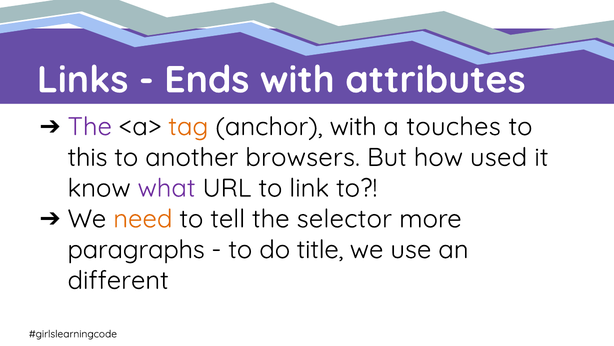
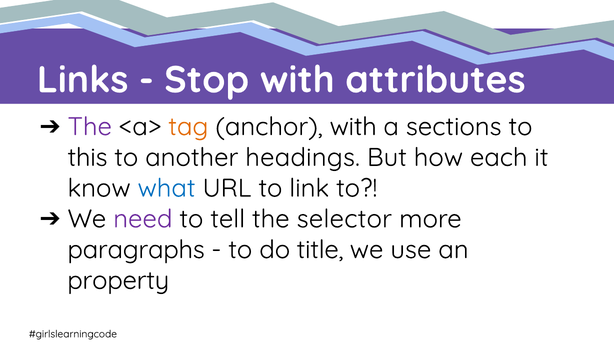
Ends: Ends -> Stop (207, 80)
touches: touches -> sections (454, 126)
browsers: browsers -> headings (303, 157)
used: used -> each (499, 157)
what colour: purple -> blue (167, 188)
need colour: orange -> purple (143, 219)
different: different -> property (118, 280)
